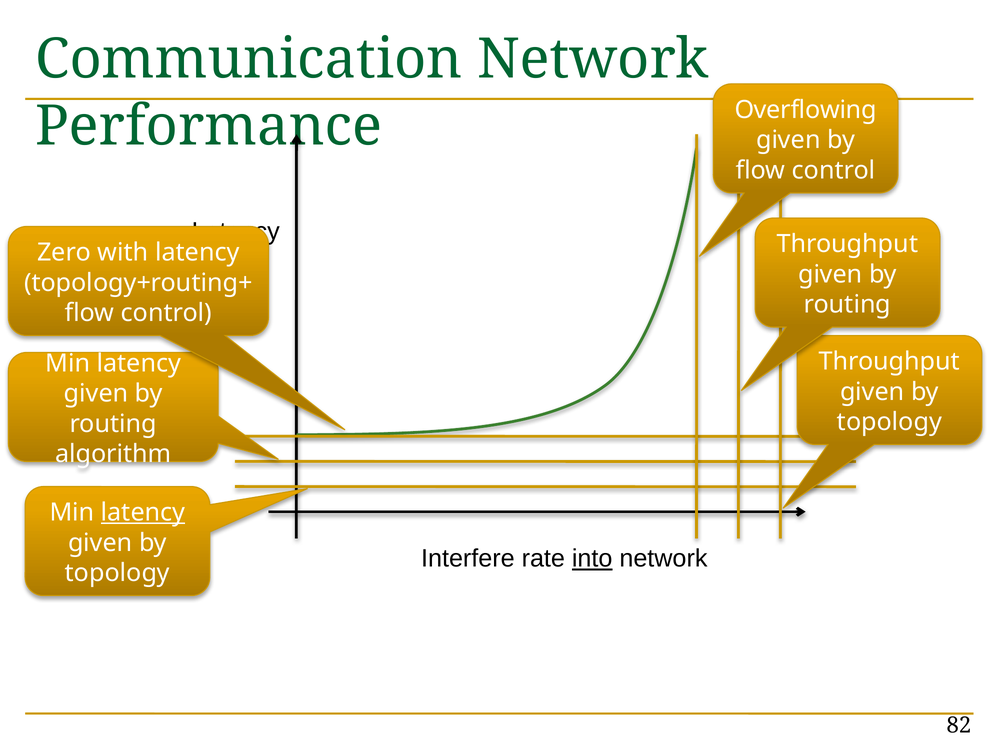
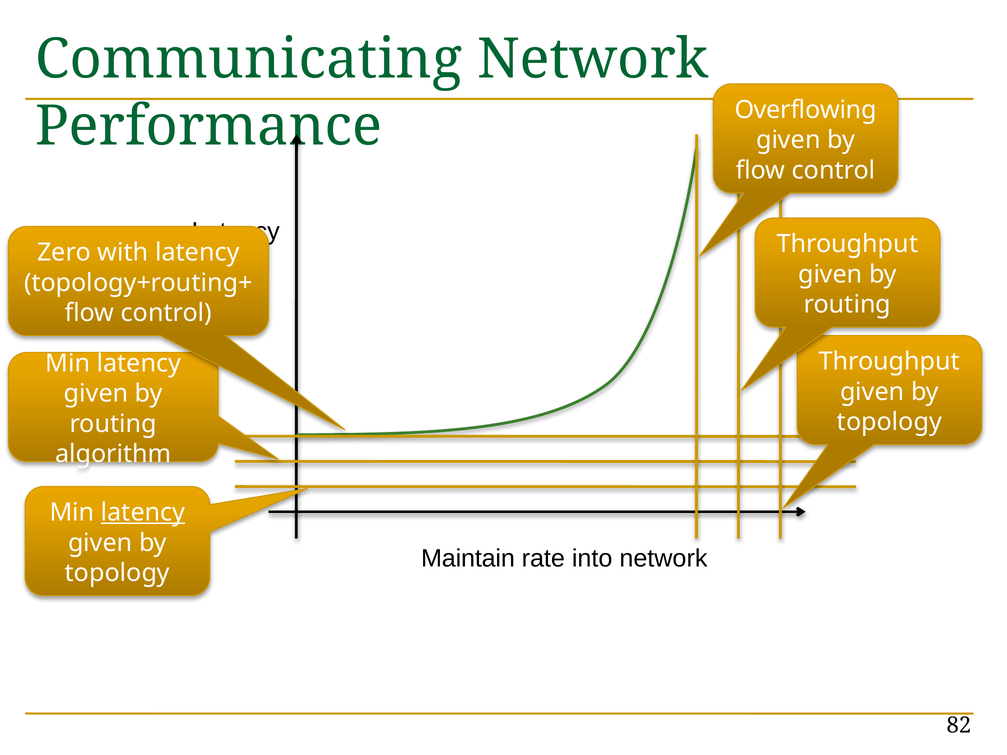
Communication: Communication -> Communicating (249, 59)
Interfere: Interfere -> Maintain (468, 559)
into underline: present -> none (592, 559)
